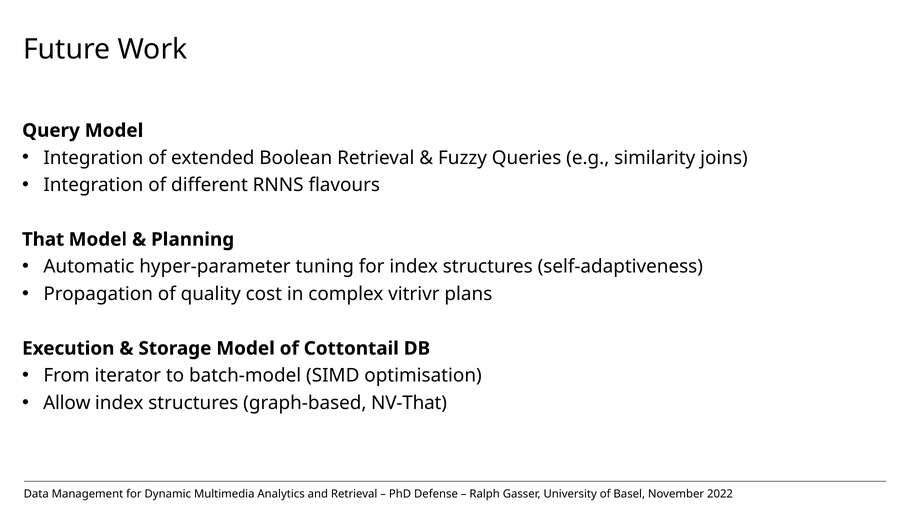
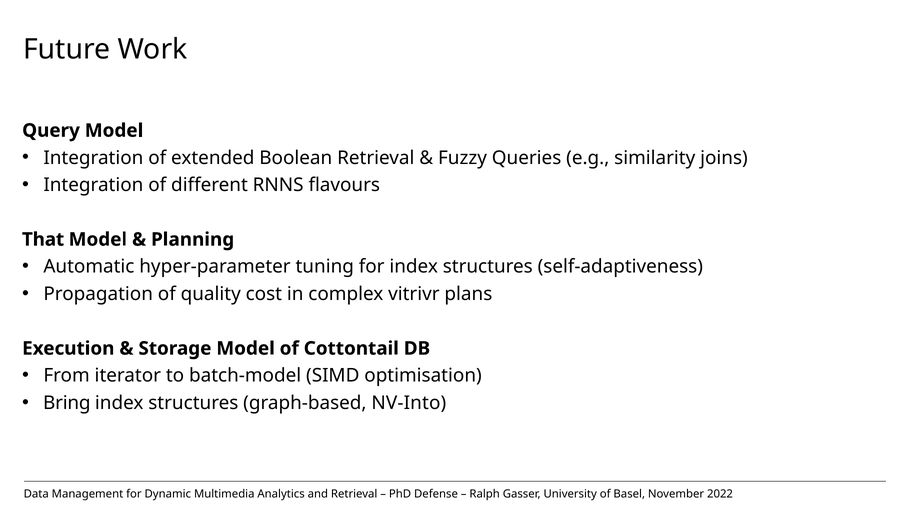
Allow: Allow -> Bring (67, 403)
NV-That: NV-That -> NV-Into (409, 403)
